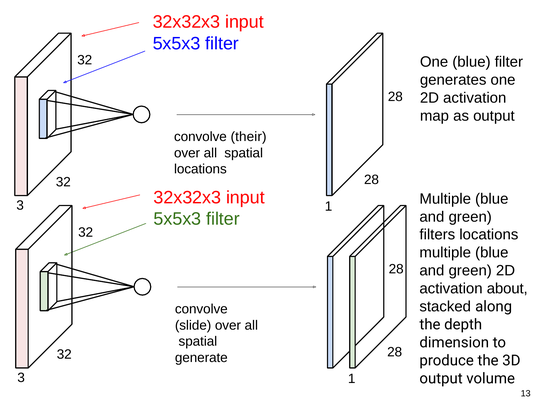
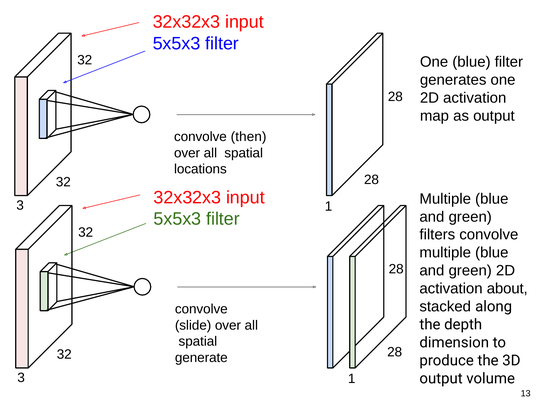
their: their -> then (249, 137)
filters locations: locations -> convolve (489, 234)
